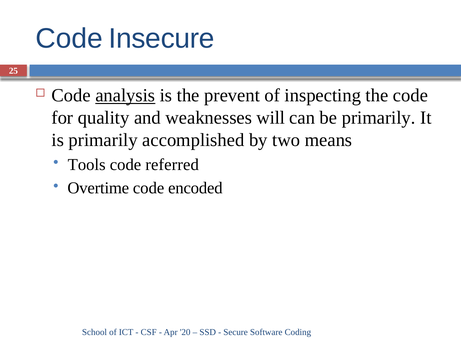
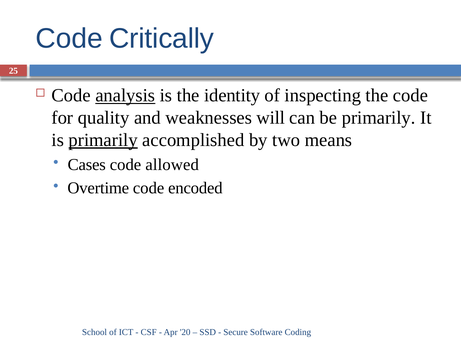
Insecure: Insecure -> Critically (162, 38)
prevent: prevent -> identity (232, 95)
primarily underline: none -> present (103, 140)
Tools: Tools -> Cases (87, 164)
referred: referred -> allowed (172, 164)
